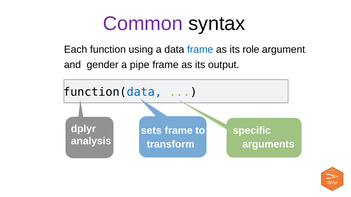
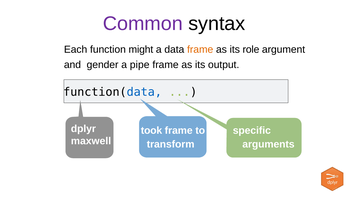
using: using -> might (141, 50)
frame colour: blue -> orange (200, 50)
sets: sets -> took (151, 131)
analysis: analysis -> maxwell (91, 141)
